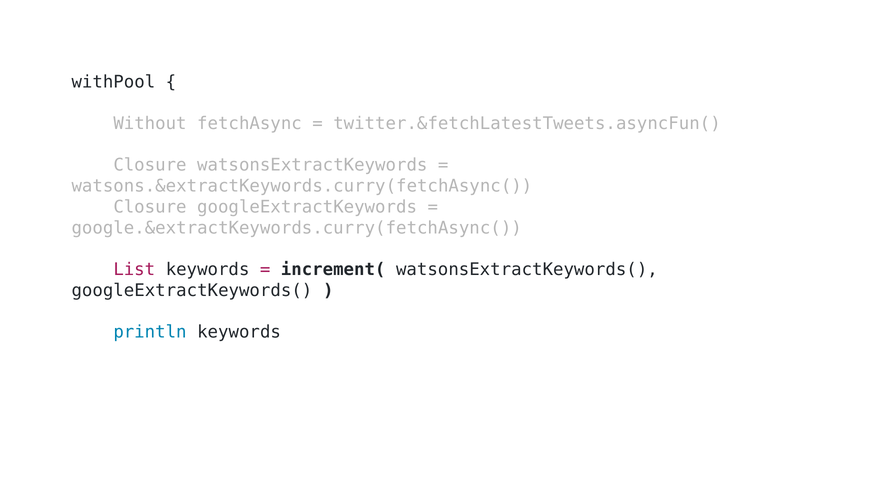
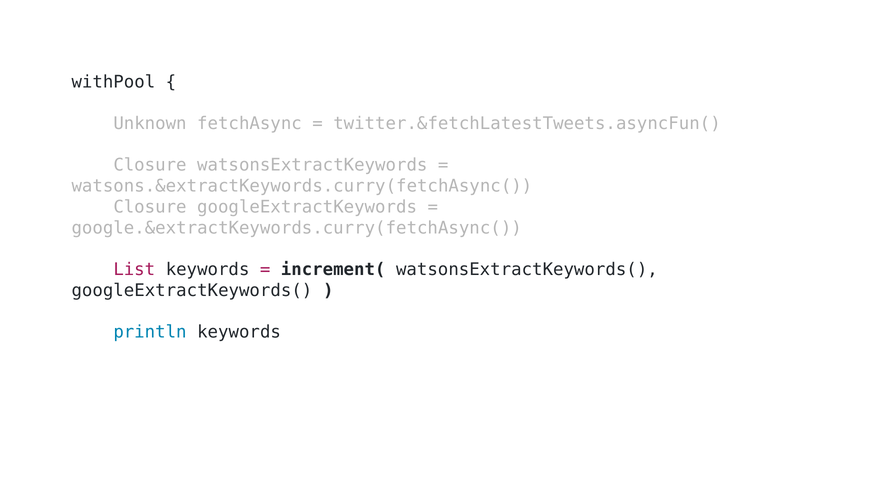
Without: Without -> Unknown (150, 124)
